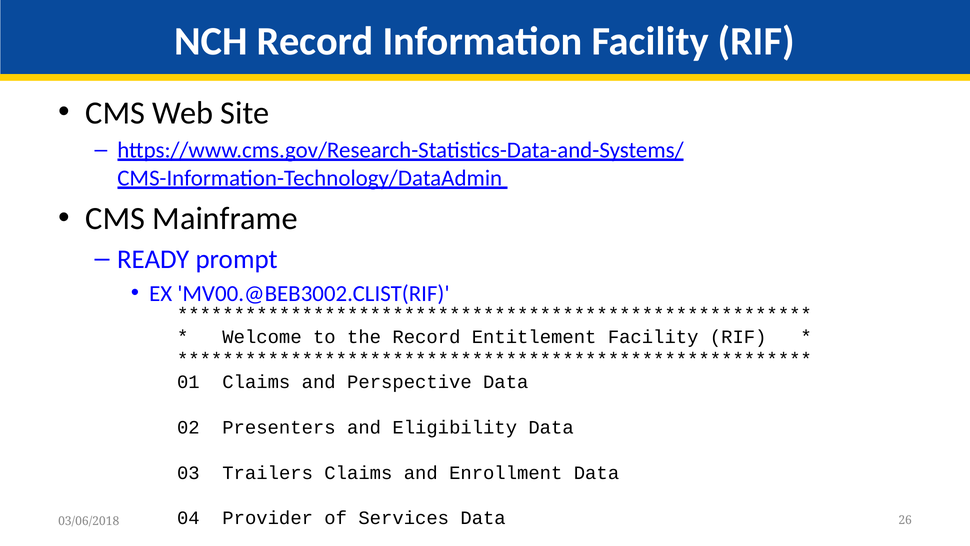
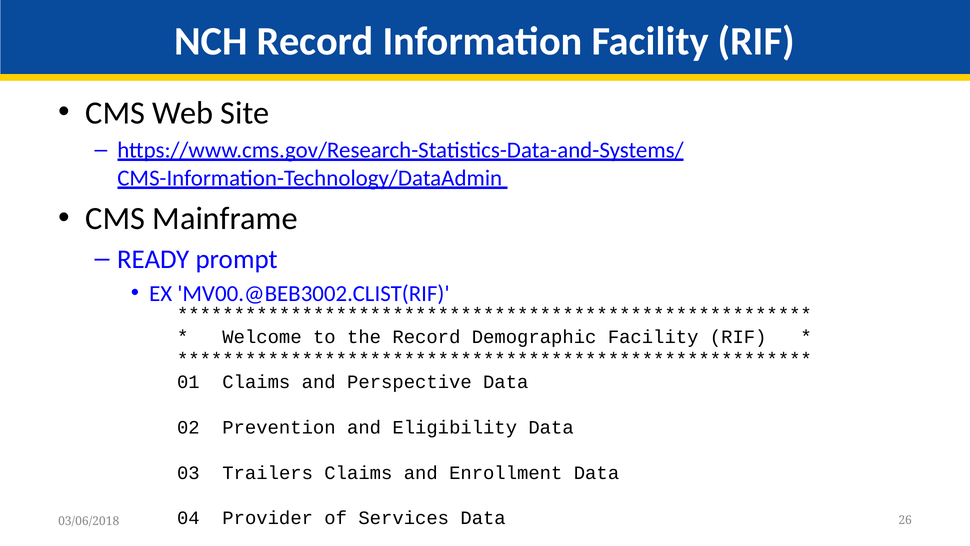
Entitlement: Entitlement -> Demographic (534, 337)
Presenters: Presenters -> Prevention (279, 427)
